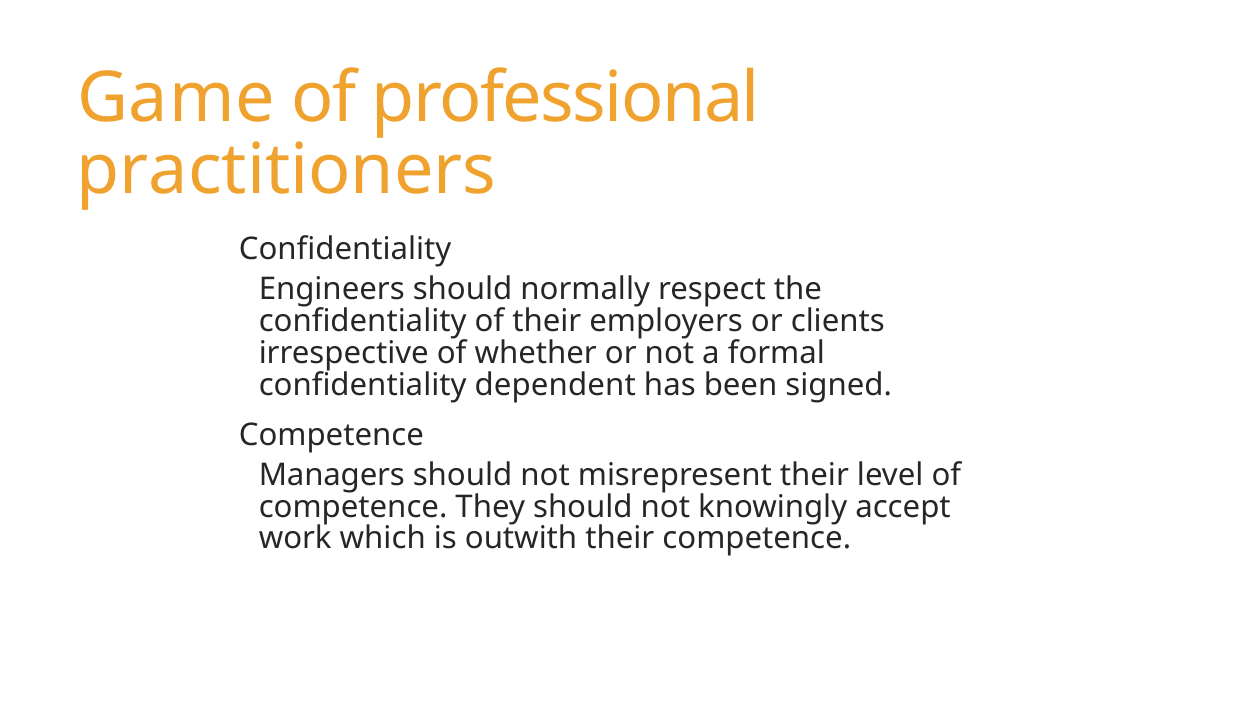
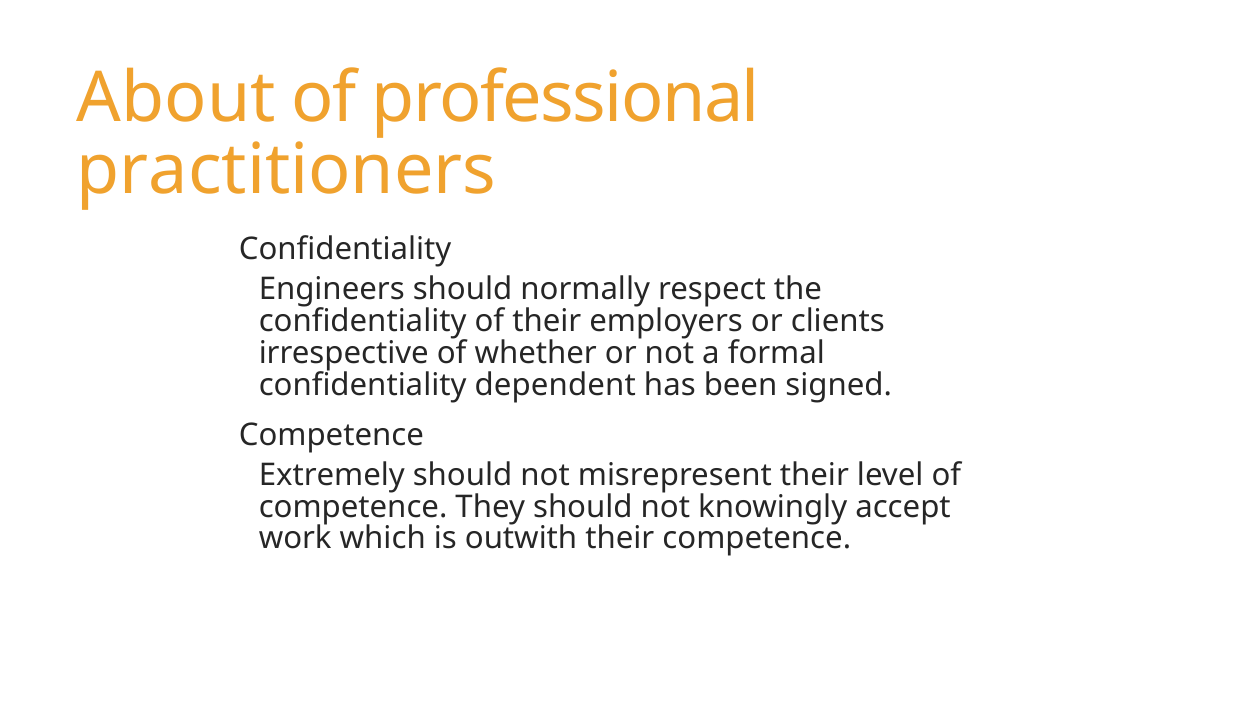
Game: Game -> About (176, 98)
Managers: Managers -> Extremely (332, 475)
